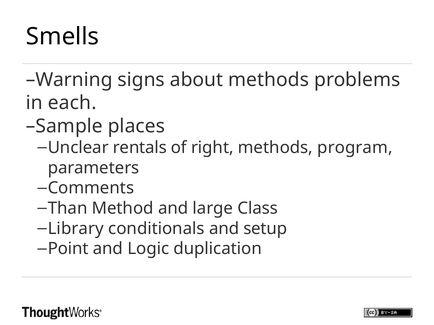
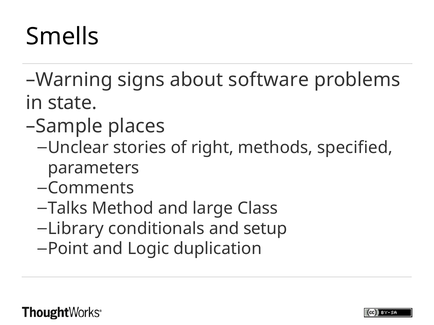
about methods: methods -> software (269, 80)
each: each -> state (72, 103)
rentals: rentals -> stories (140, 148)
program: program -> specified (355, 148)
Than: Than -> Talks (68, 209)
